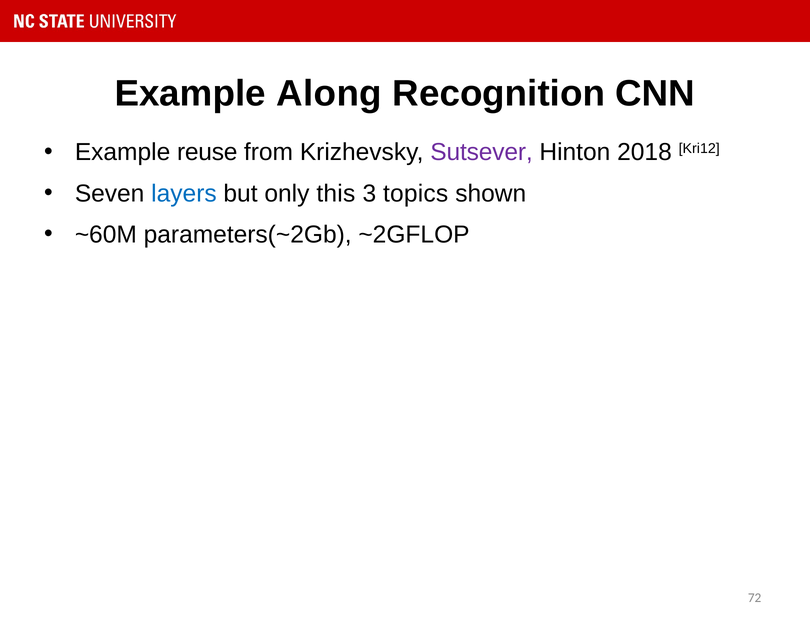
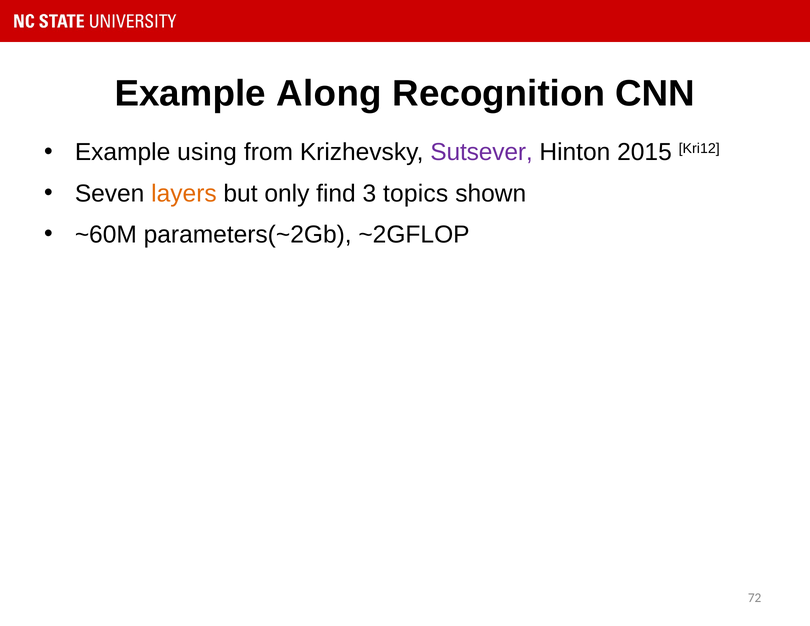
reuse: reuse -> using (207, 152)
2018: 2018 -> 2015 (644, 152)
layers colour: blue -> orange (184, 193)
this: this -> find (336, 193)
